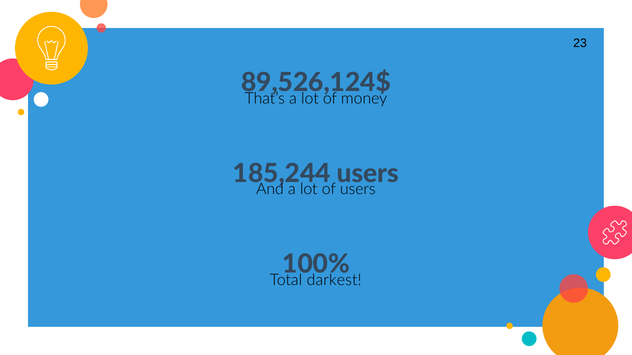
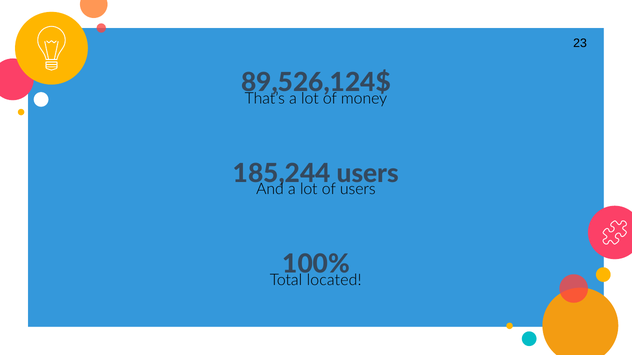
darkest: darkest -> located (334, 280)
